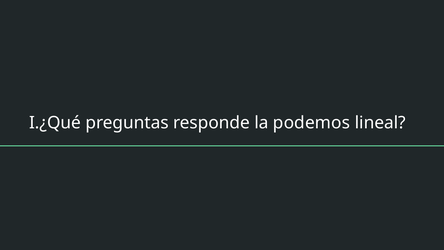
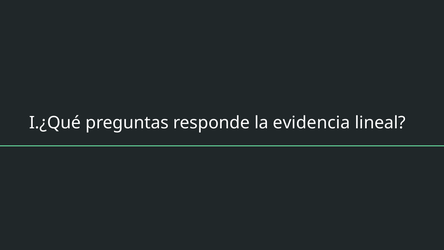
podemos: podemos -> evidencia (312, 123)
